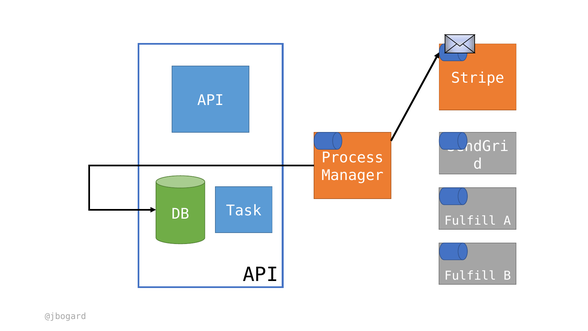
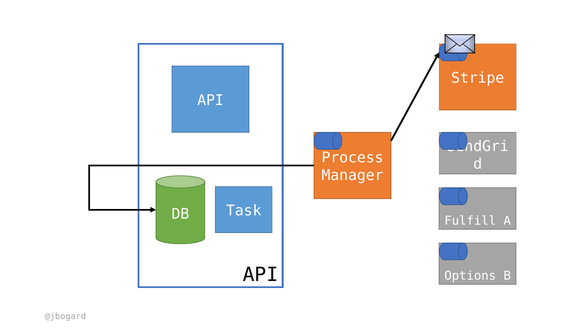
Fulfill: Fulfill -> Options (470, 276)
